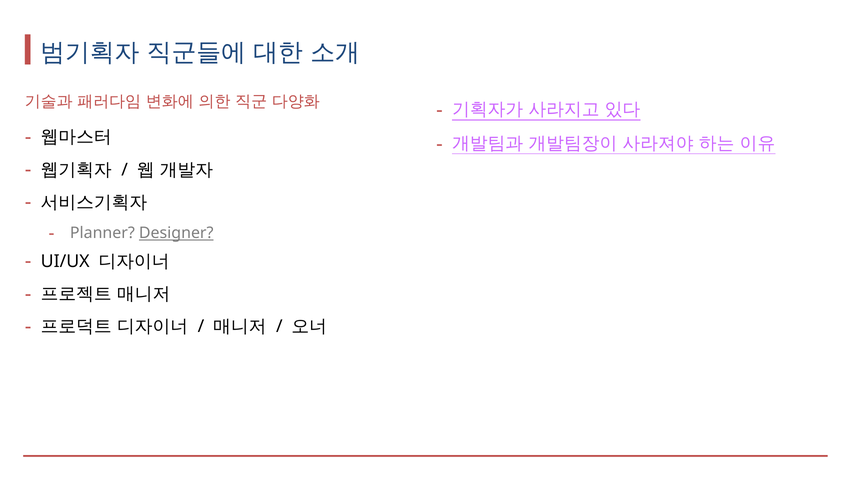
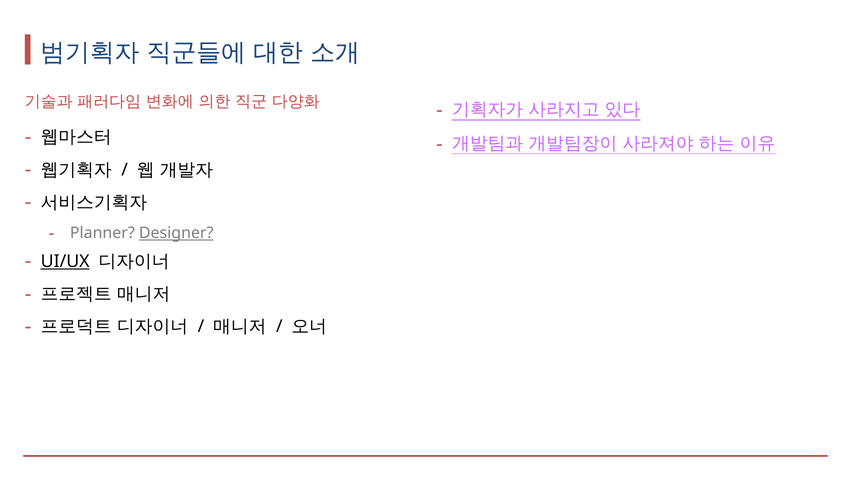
UI/UX underline: none -> present (65, 262)
